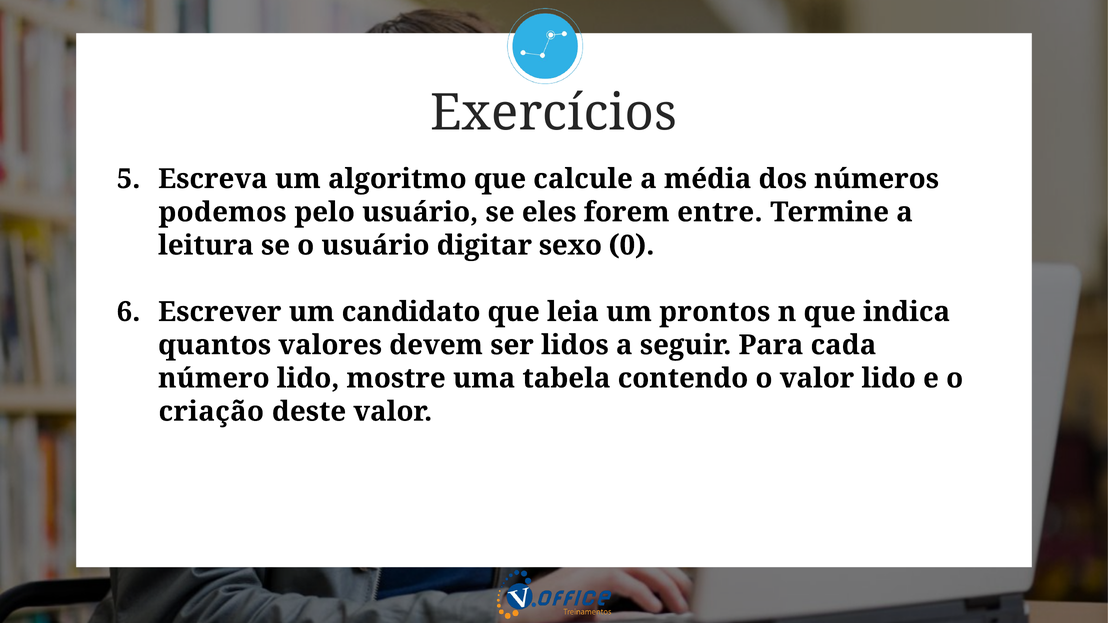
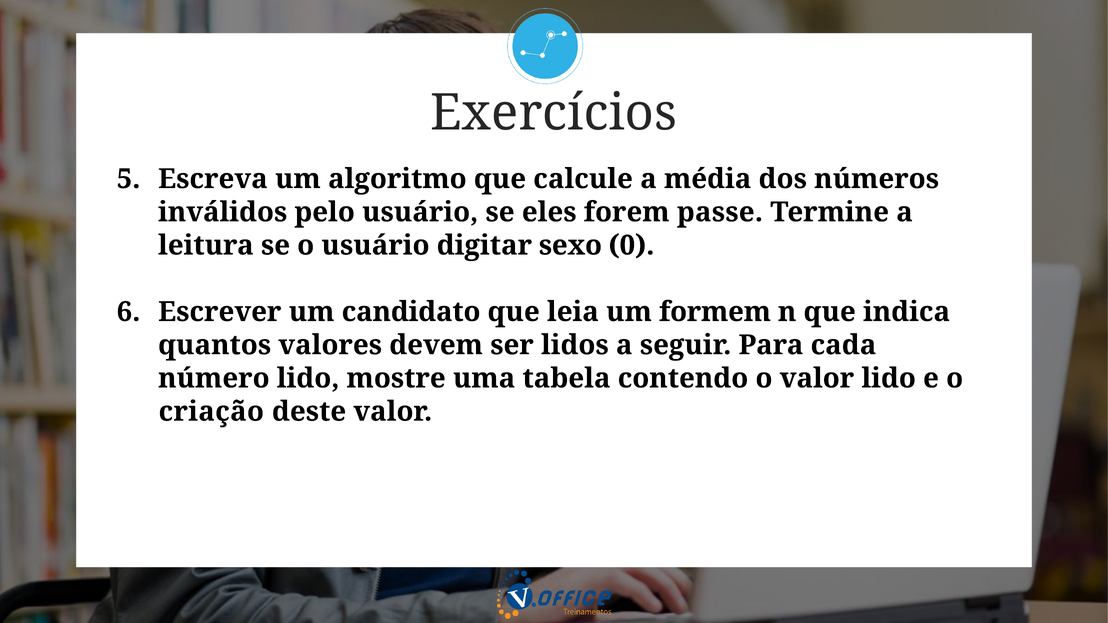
podemos: podemos -> inválidos (223, 212)
entre: entre -> passe (720, 212)
prontos: prontos -> formem (715, 312)
